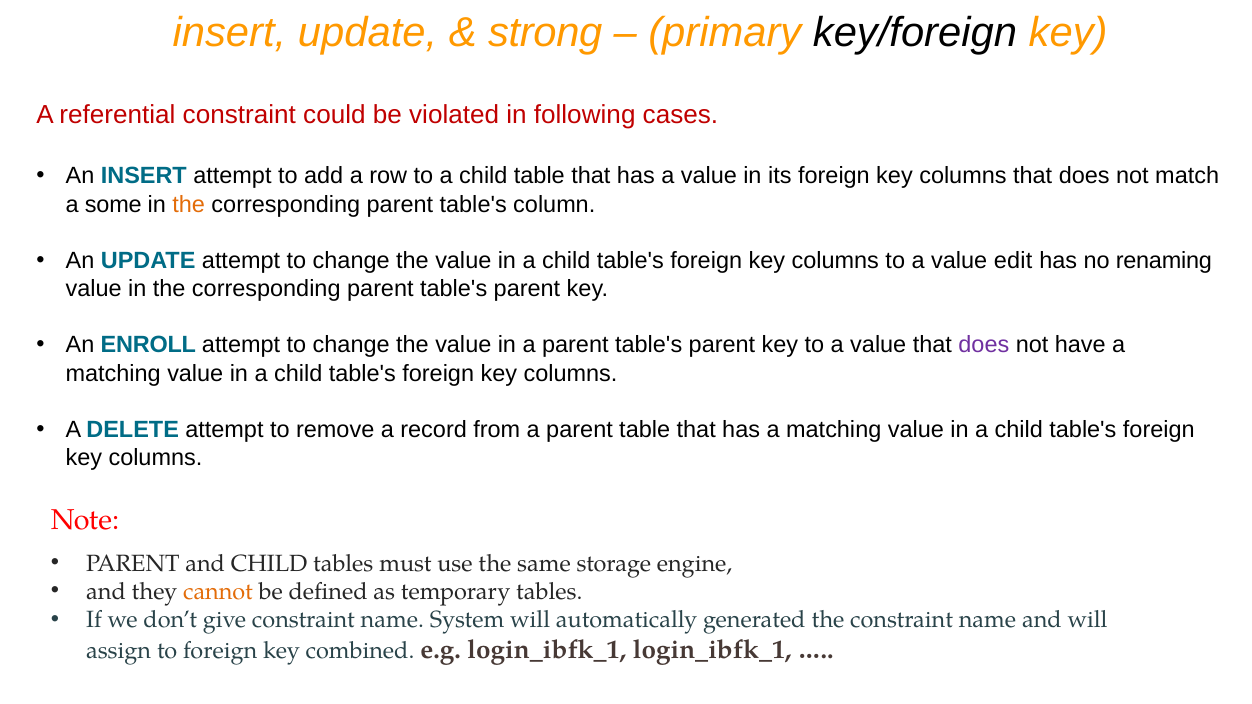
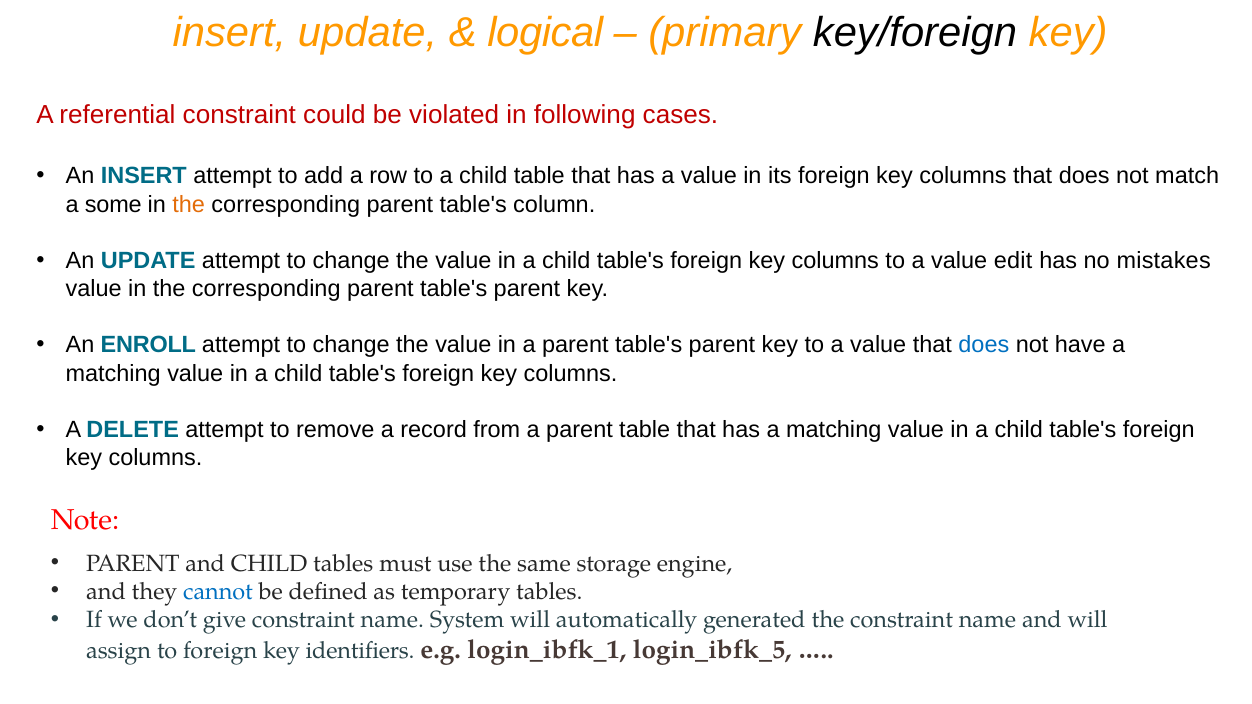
strong: strong -> logical (545, 33)
renaming: renaming -> mistakes (1164, 261)
does colour: purple -> blue (984, 345)
cannot colour: orange -> blue (218, 592)
combined: combined -> identifiers (360, 651)
login_ibfk_1 login_ibfk_1: login_ibfk_1 -> login_ibfk_5 (712, 650)
